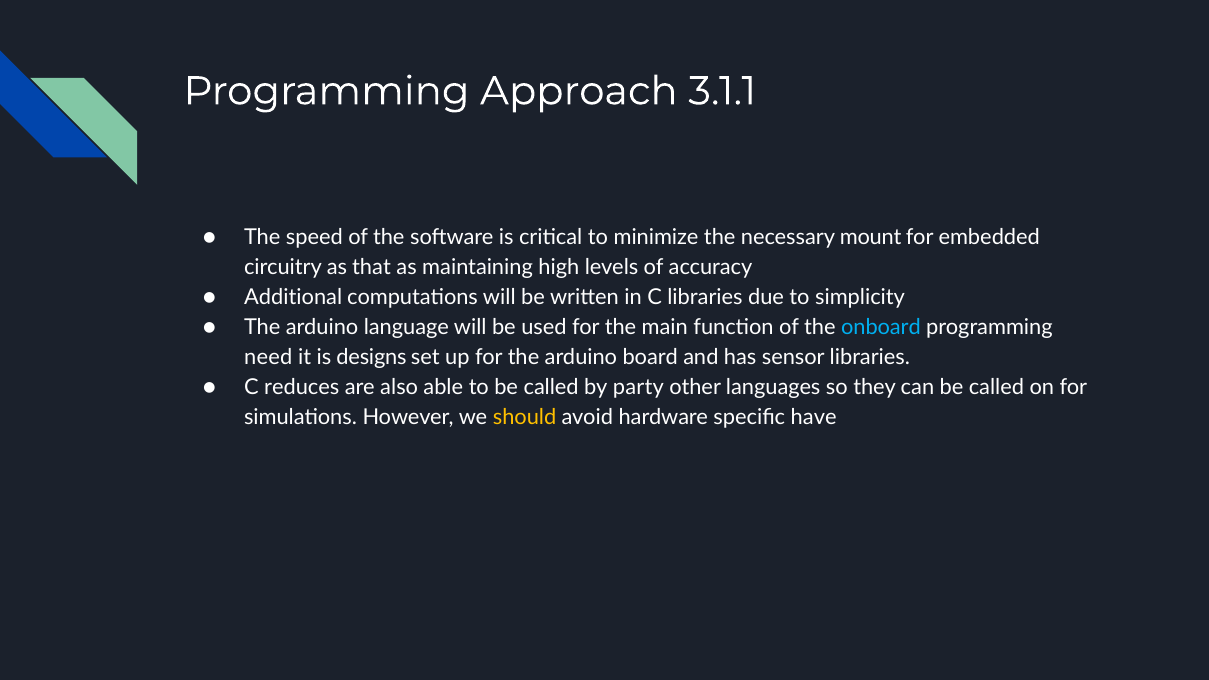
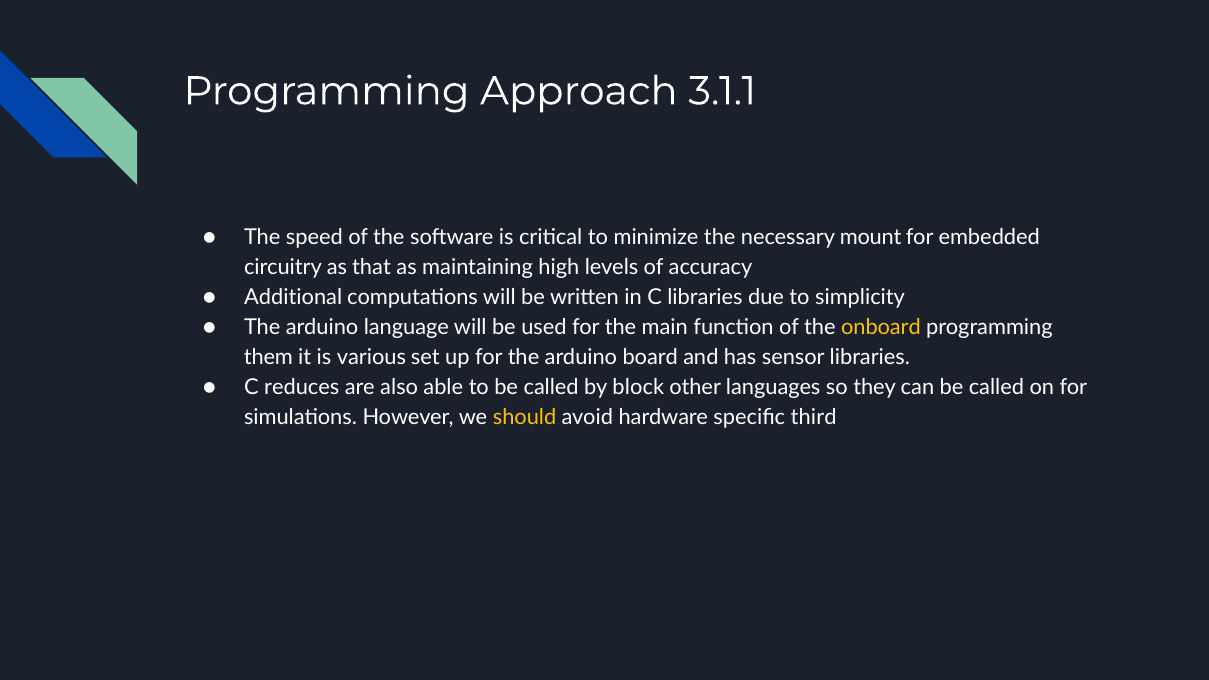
onboard colour: light blue -> yellow (881, 328)
need: need -> them (268, 358)
designs: designs -> various (371, 358)
party: party -> block (638, 388)
have: have -> third (814, 418)
